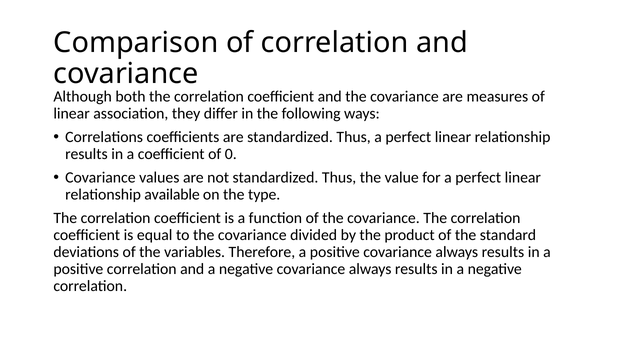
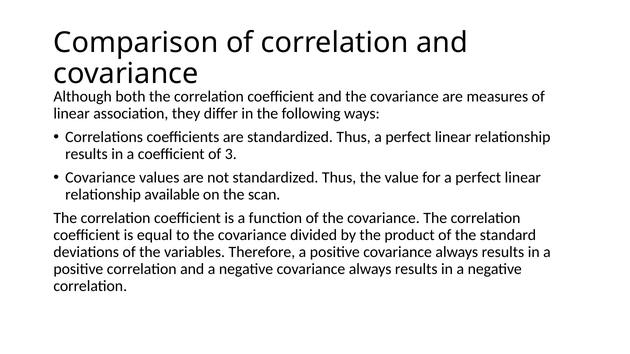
0: 0 -> 3 (231, 154)
type: type -> scan (264, 195)
